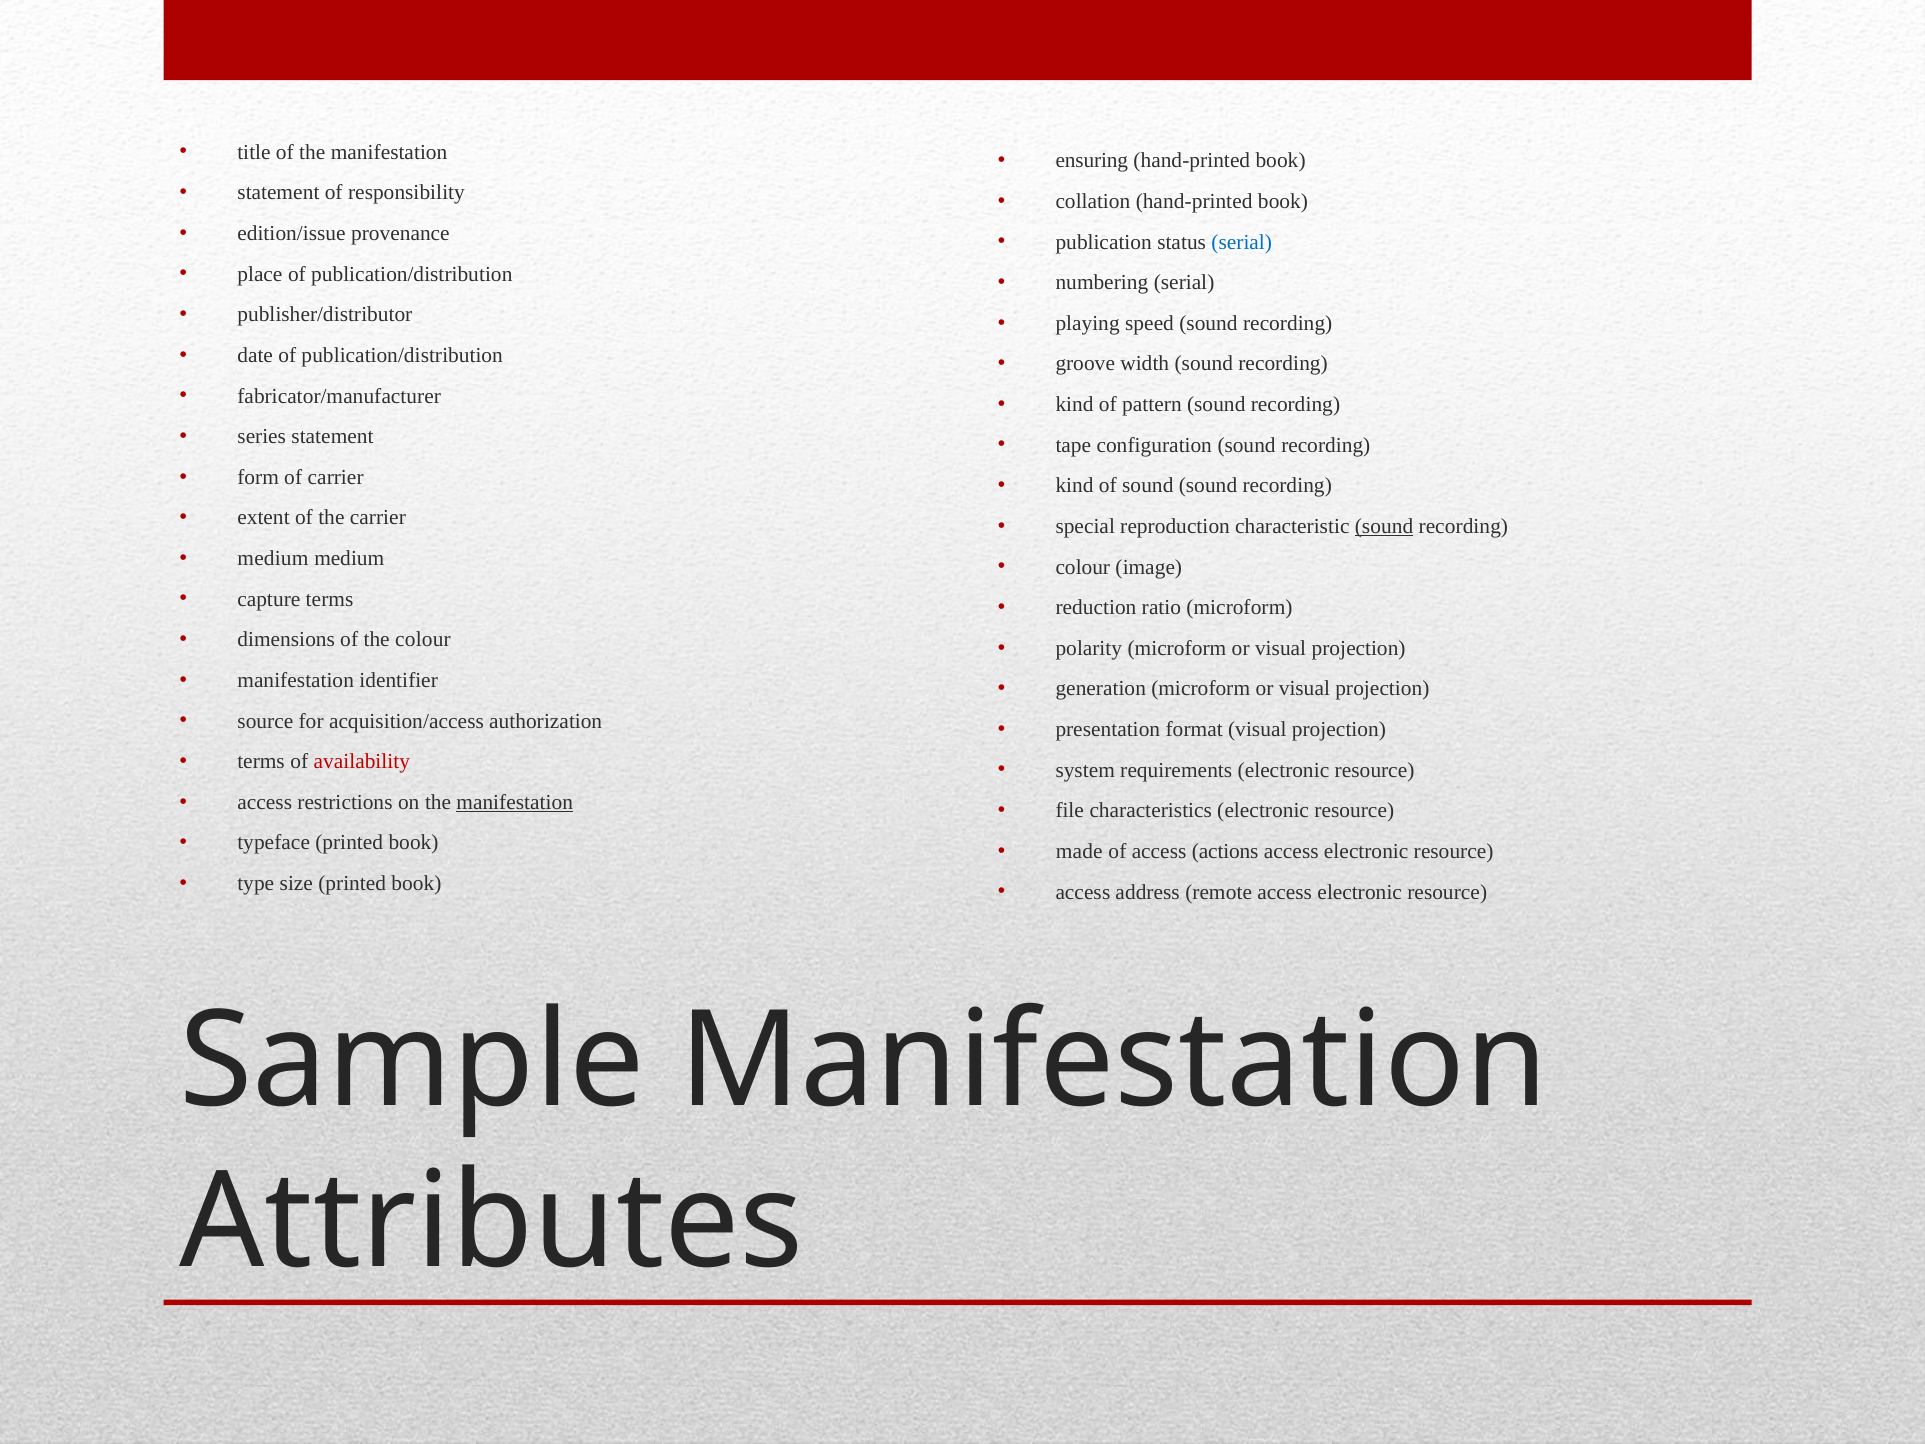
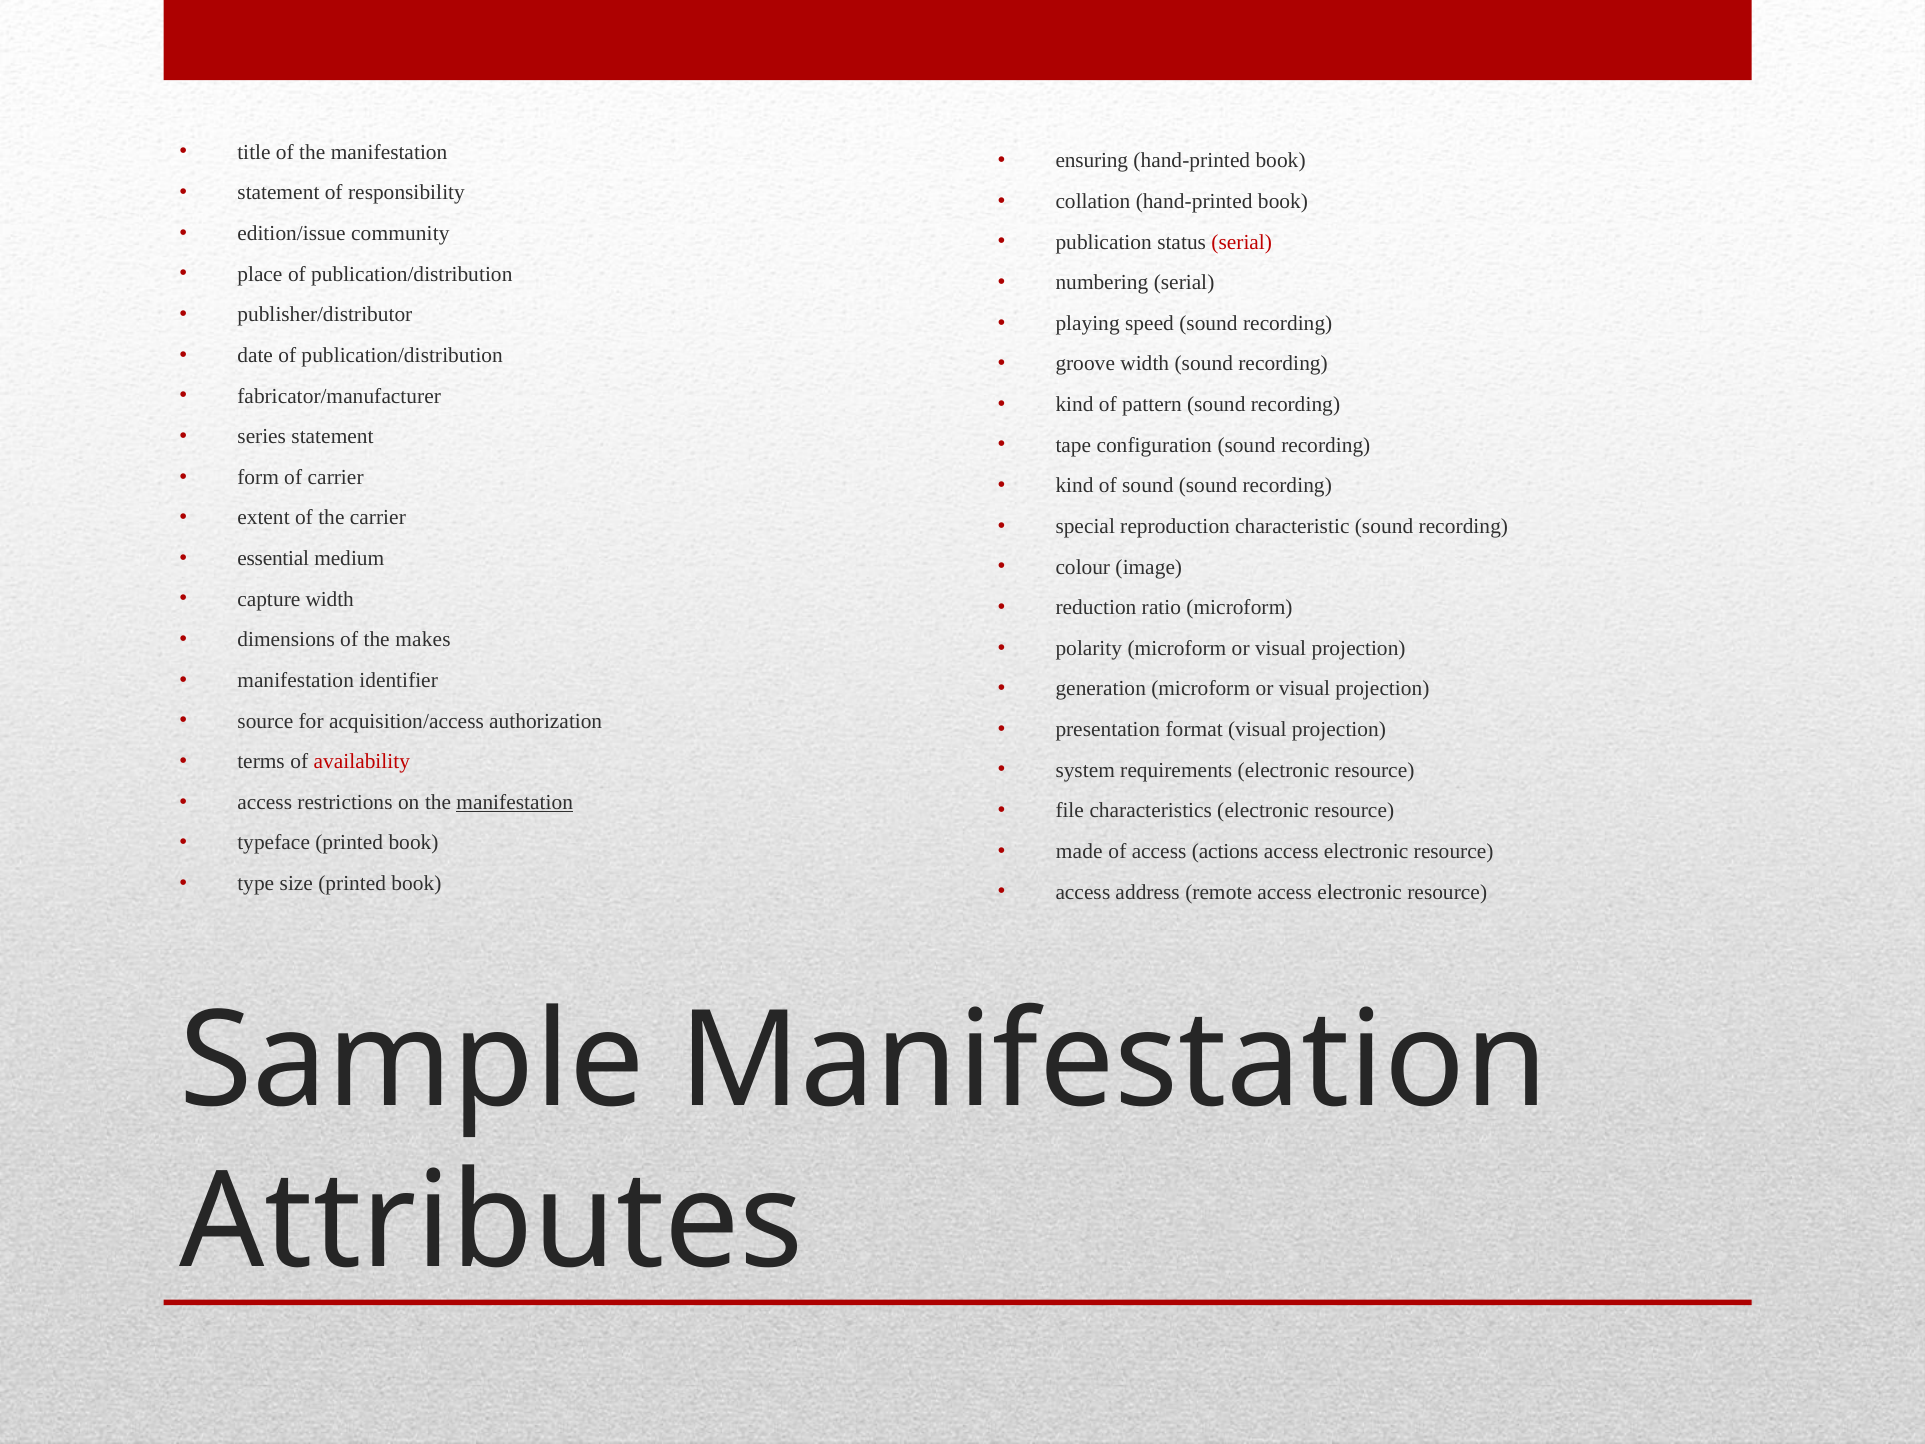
provenance: provenance -> community (400, 233)
serial colour: blue -> red (1242, 242)
sound underline: present -> none (1384, 526)
medium: medium -> essential (273, 558)
capture terms: terms -> width (330, 599)
the colour: colour -> makes (423, 640)
